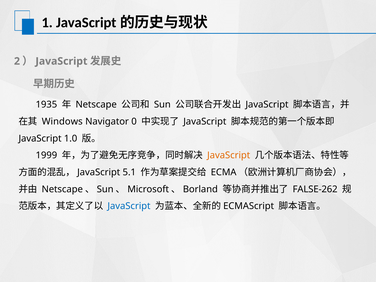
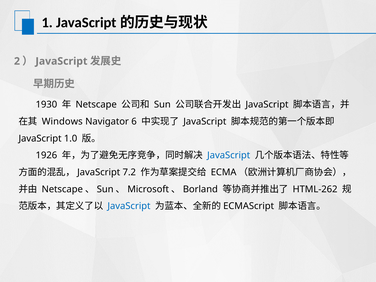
1935: 1935 -> 1930 (46, 105)
0: 0 -> 6 (134, 122)
1999: 1999 -> 1926 (46, 155)
JavaScript colour: orange -> blue (229, 155)
5.1: 5.1 -> 7.2 (129, 172)
FALSE-262: FALSE-262 -> HTML-262 (315, 189)
